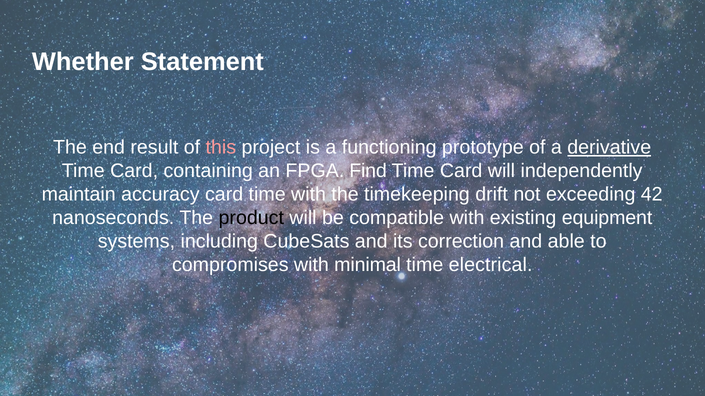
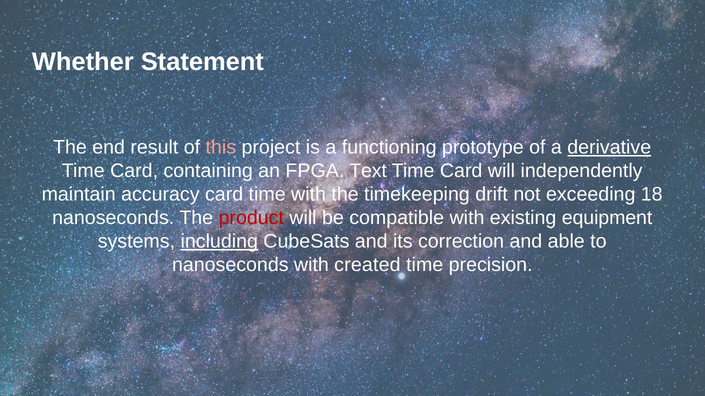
Find: Find -> Text (368, 171)
42: 42 -> 18 (652, 195)
product colour: black -> red (251, 218)
including underline: none -> present (219, 242)
compromises: compromises -> nanoseconds (230, 265)
minimal: minimal -> created (367, 265)
electrical: electrical -> precision (491, 265)
